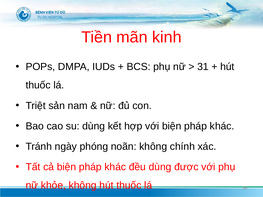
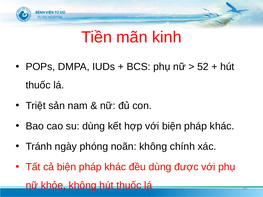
31: 31 -> 52 (203, 67)
